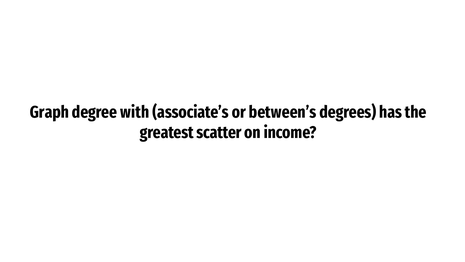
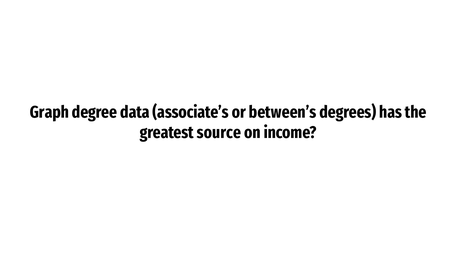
with: with -> data (135, 112)
scatter: scatter -> source (219, 132)
